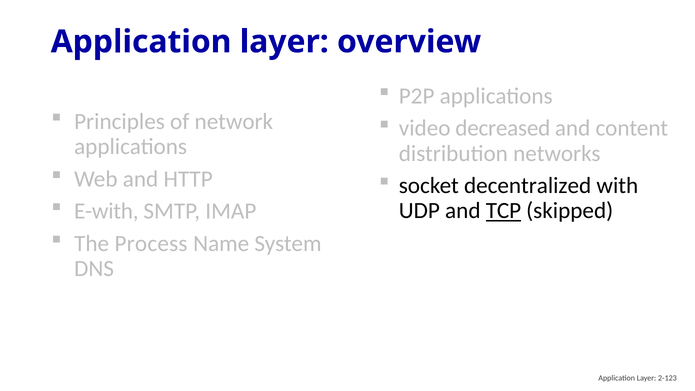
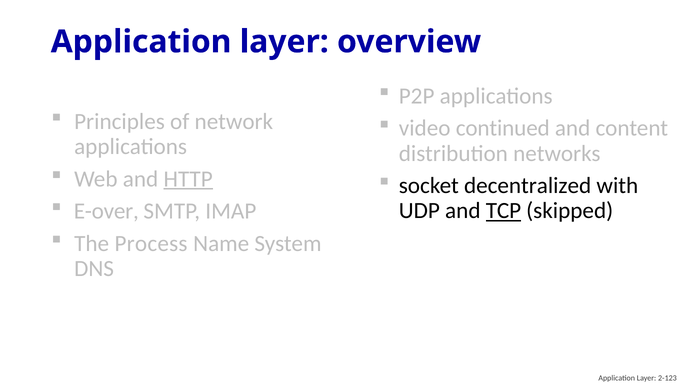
decreased: decreased -> continued (503, 128)
HTTP underline: none -> present (188, 179)
E-with: E-with -> E-over (106, 211)
